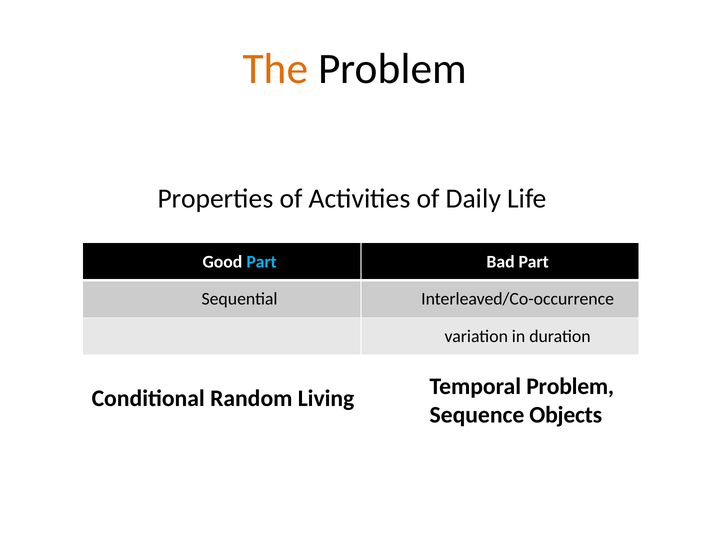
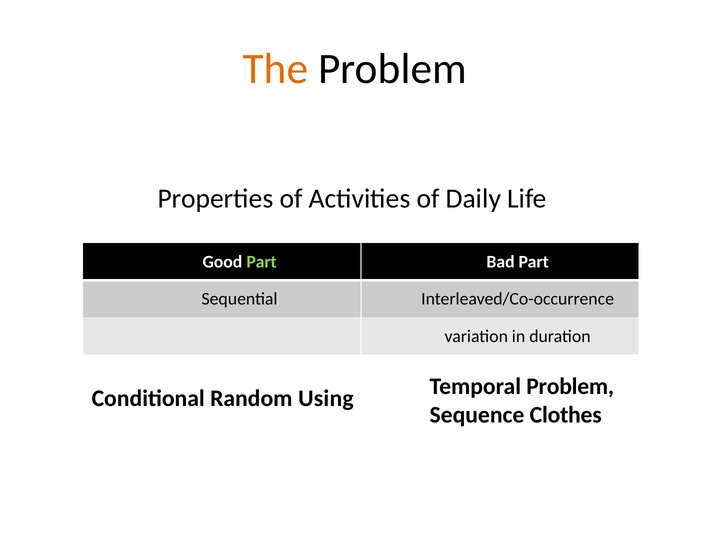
Part colour: light blue -> light green (262, 261)
Living: Living -> Using (326, 398)
Objects: Objects -> Clothes (566, 415)
